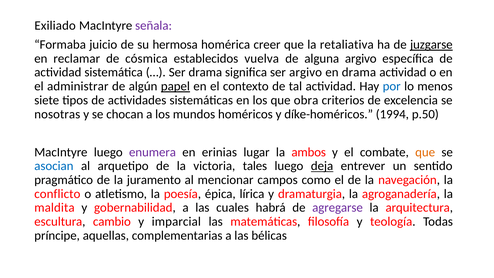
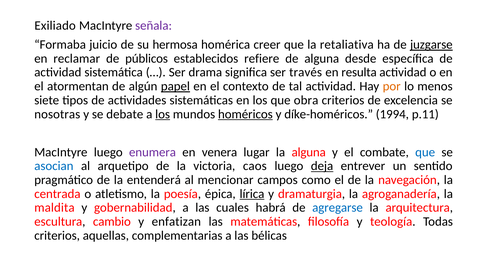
cósmica: cósmica -> públicos (147, 58)
vuelva: vuelva -> refiere (262, 58)
alguna argivo: argivo -> desde (361, 58)
ser argivo: argivo -> través (306, 72)
en drama: drama -> resulta (359, 72)
administrar: administrar -> atormentan (78, 86)
por colour: blue -> orange (392, 86)
chocan: chocan -> debate (125, 114)
los underline: none -> present (163, 114)
homéricos underline: none -> present (245, 114)
p.50: p.50 -> p.11 (425, 114)
erinias: erinias -> venera (220, 152)
la ambos: ambos -> alguna (309, 152)
que colour: orange -> blue (425, 152)
tales: tales -> caos (255, 166)
juramento: juramento -> entenderá (154, 180)
conflicto: conflicto -> centrada (57, 194)
lírica underline: none -> present (252, 194)
agregarse colour: purple -> blue (338, 208)
imparcial: imparcial -> enfatizan (176, 222)
príncipe: príncipe -> criterios (57, 235)
